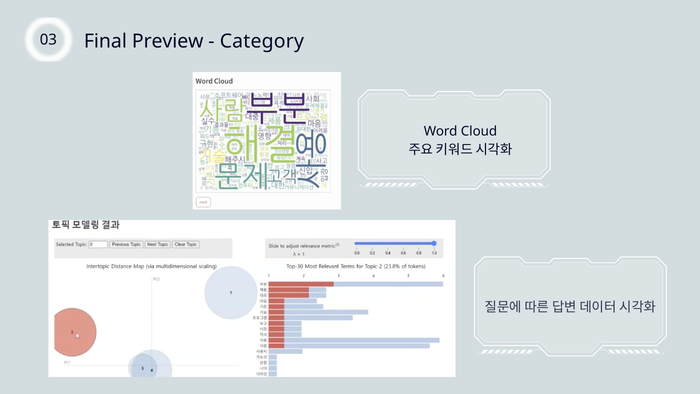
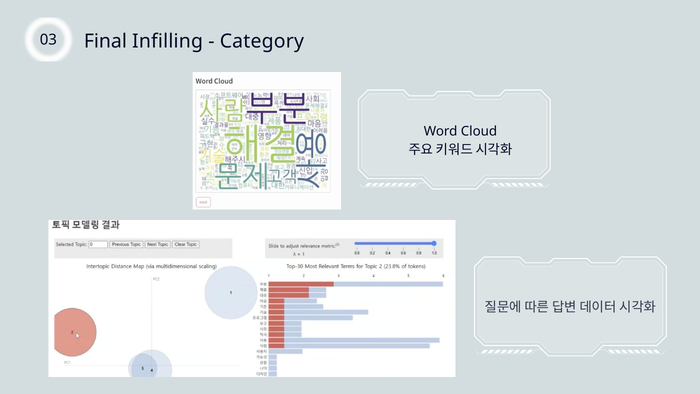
Preview: Preview -> Infilling (168, 41)
